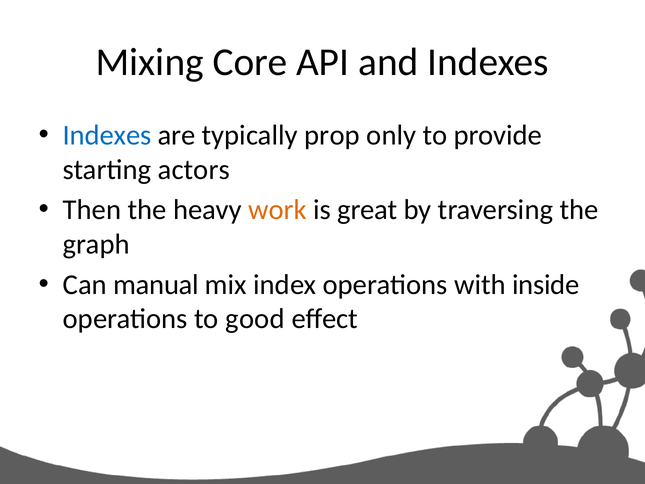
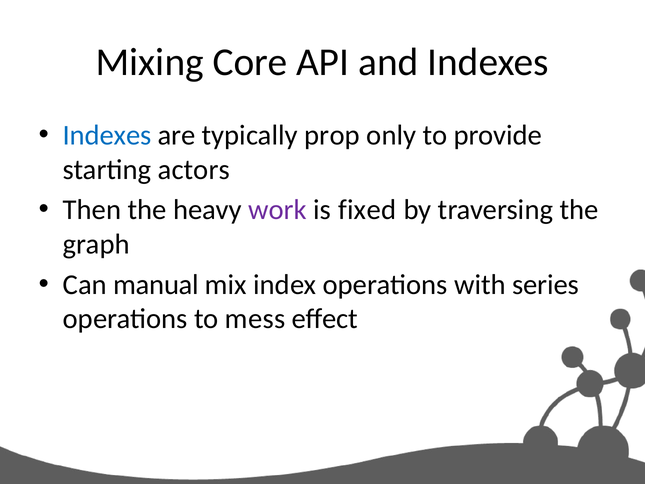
work colour: orange -> purple (278, 210)
great: great -> fixed (367, 210)
inside: inside -> series (546, 284)
good: good -> mess (255, 319)
